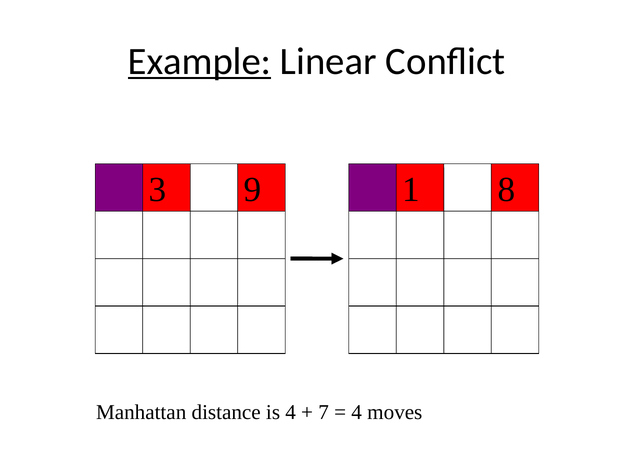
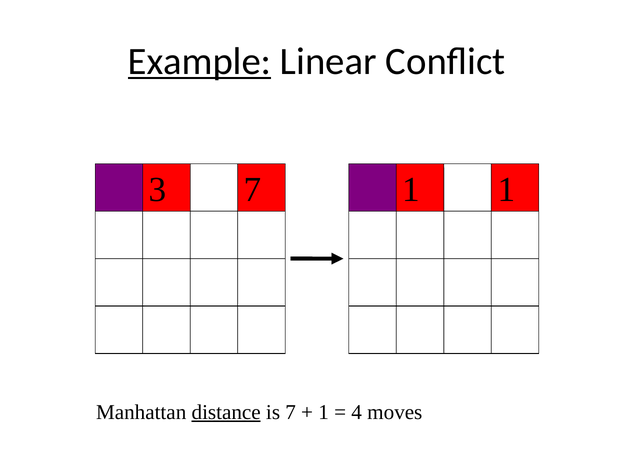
3 9: 9 -> 7 (253, 190)
1 8: 8 -> 1 (506, 190)
distance underline: none -> present (226, 413)
is 4: 4 -> 7 (291, 413)
7: 7 -> 1 (324, 413)
